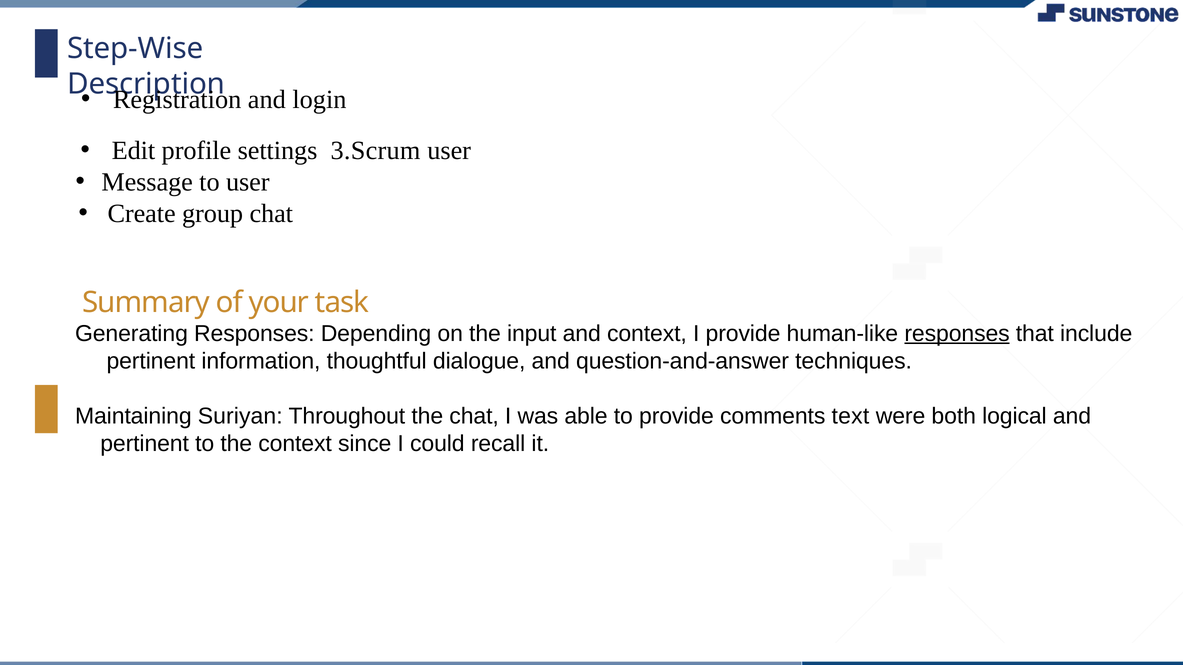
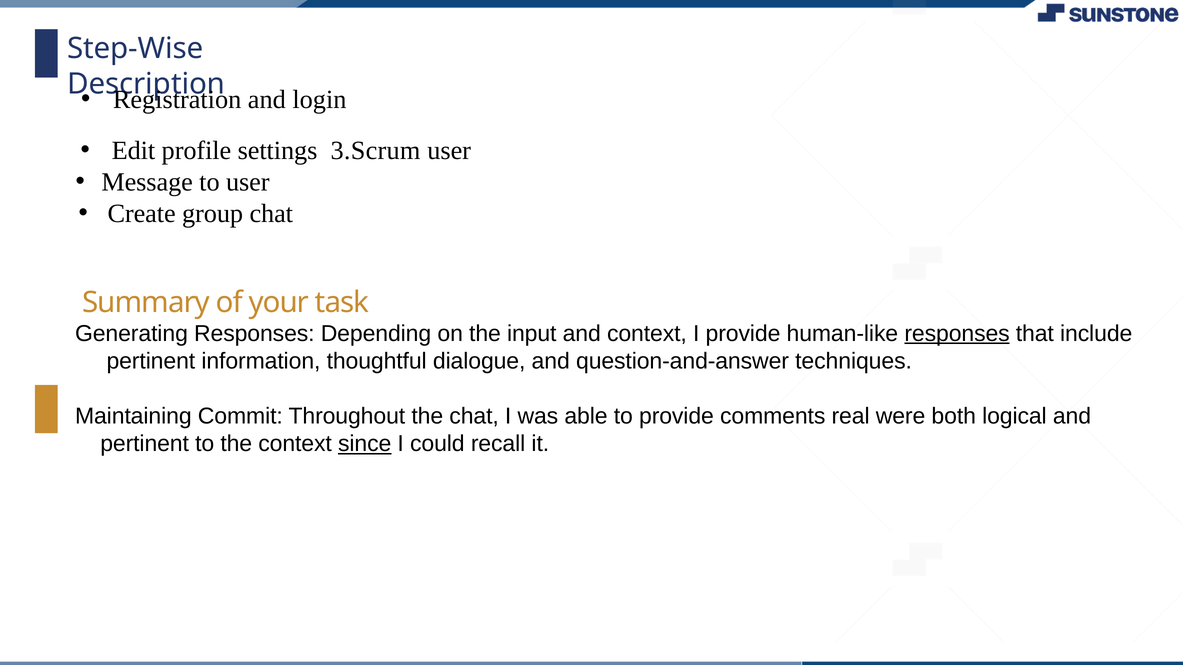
Suriyan: Suriyan -> Commit (240, 416)
text: text -> real (851, 416)
since underline: none -> present (365, 444)
